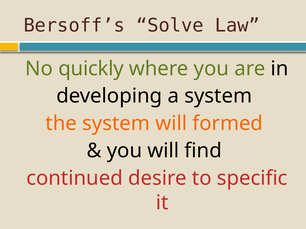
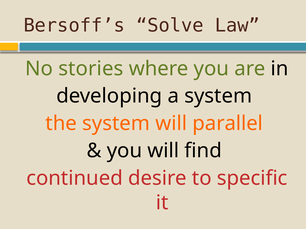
quickly: quickly -> stories (91, 69)
formed: formed -> parallel (228, 124)
